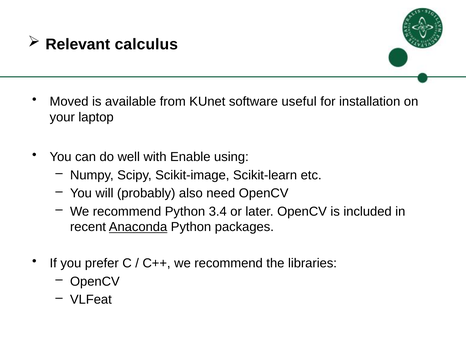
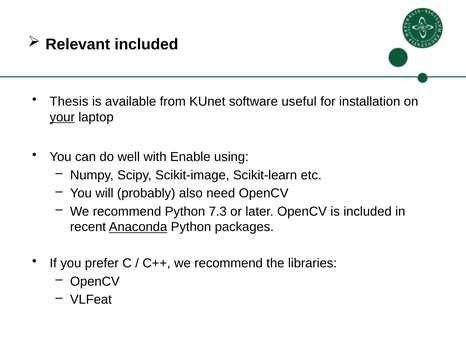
Relevant calculus: calculus -> included (146, 44)
Moved: Moved -> Thesis (69, 101)
your underline: none -> present (62, 117)
3.4: 3.4 -> 7.3 (218, 211)
